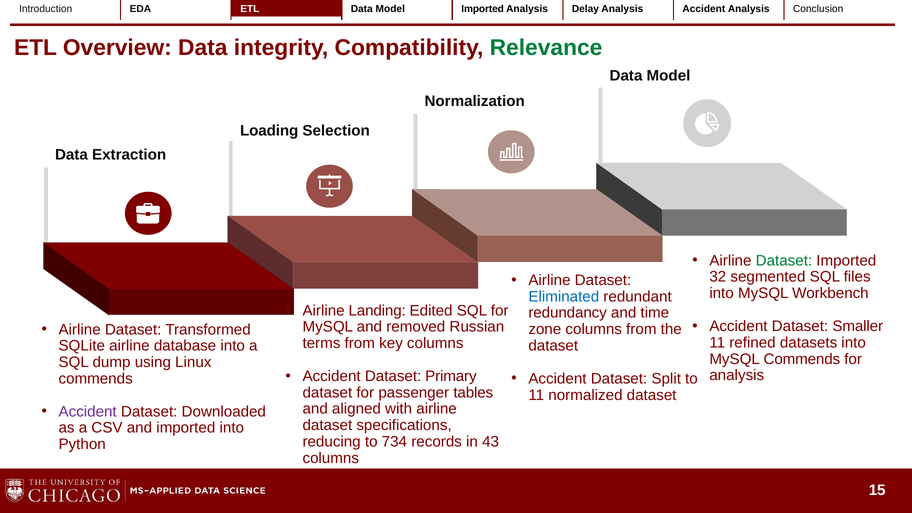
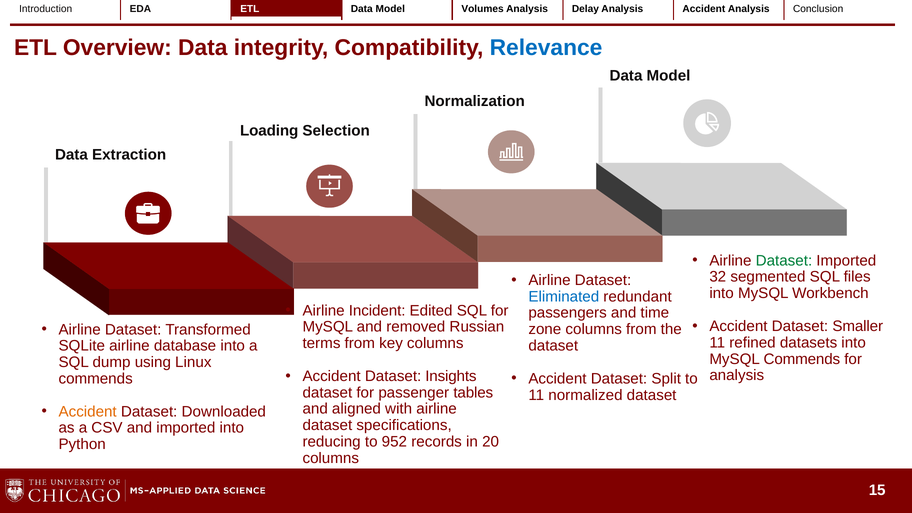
Model Imported: Imported -> Volumes (483, 9)
Relevance colour: green -> blue (546, 48)
Landing: Landing -> Incident (377, 311)
redundancy: redundancy -> passengers (568, 313)
Primary: Primary -> Insights (451, 376)
Accident colour: purple -> orange (88, 412)
734: 734 -> 952 (394, 442)
43: 43 -> 20 (491, 442)
